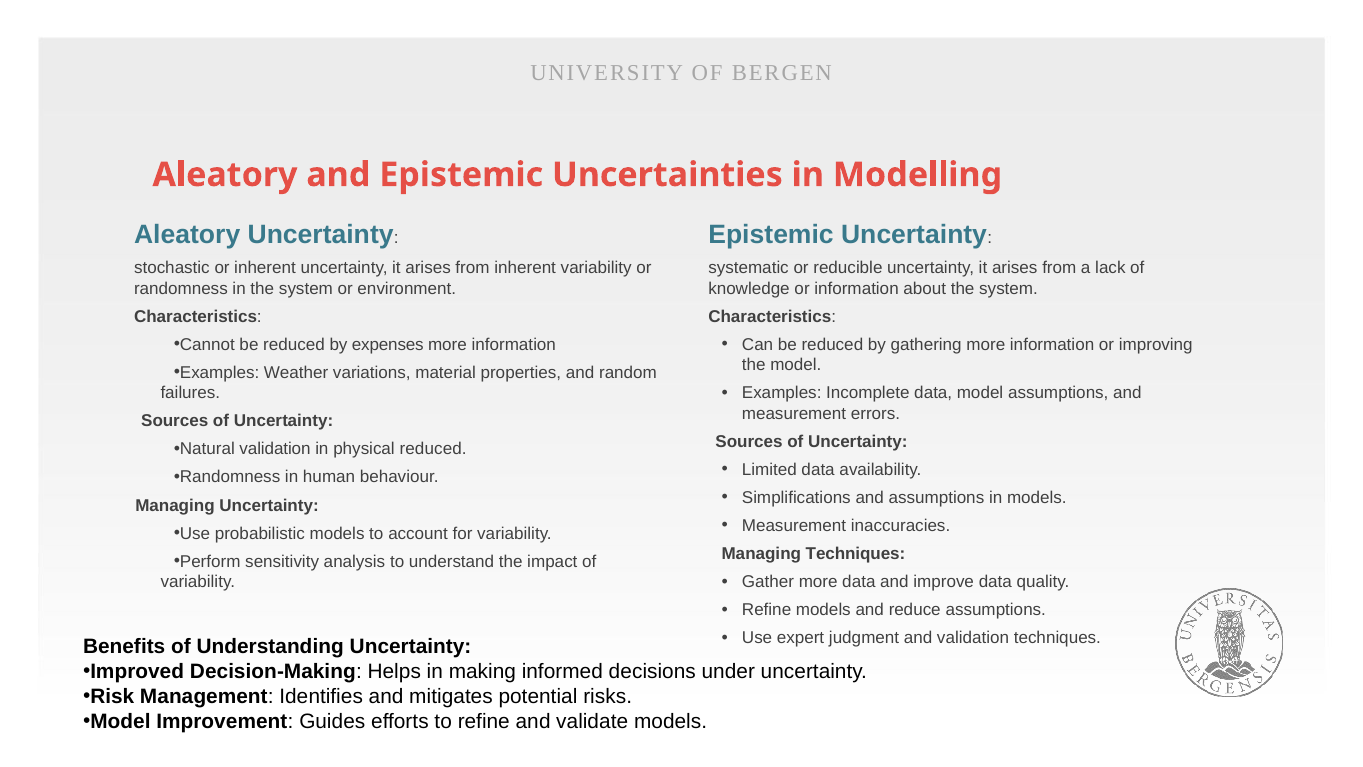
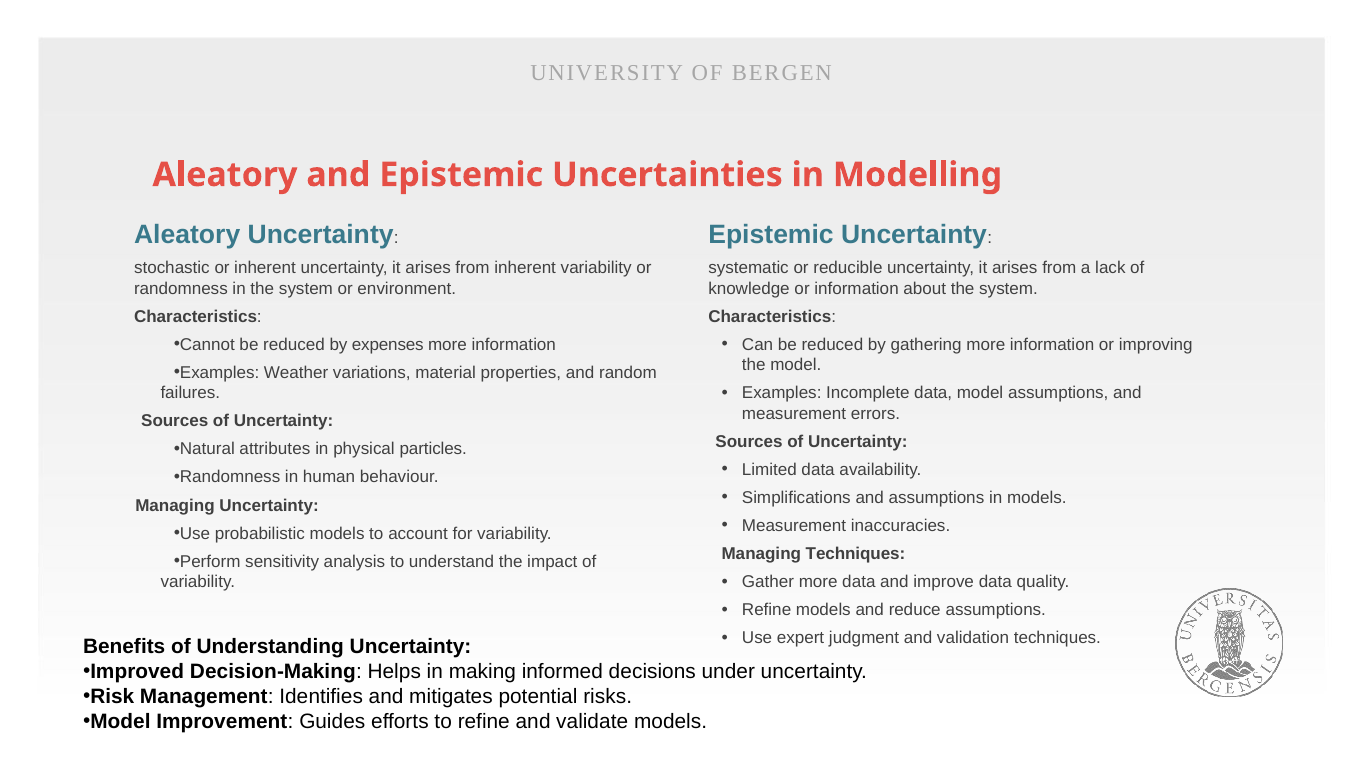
Natural validation: validation -> attributes (275, 449)
physical reduced: reduced -> particles (433, 449)
